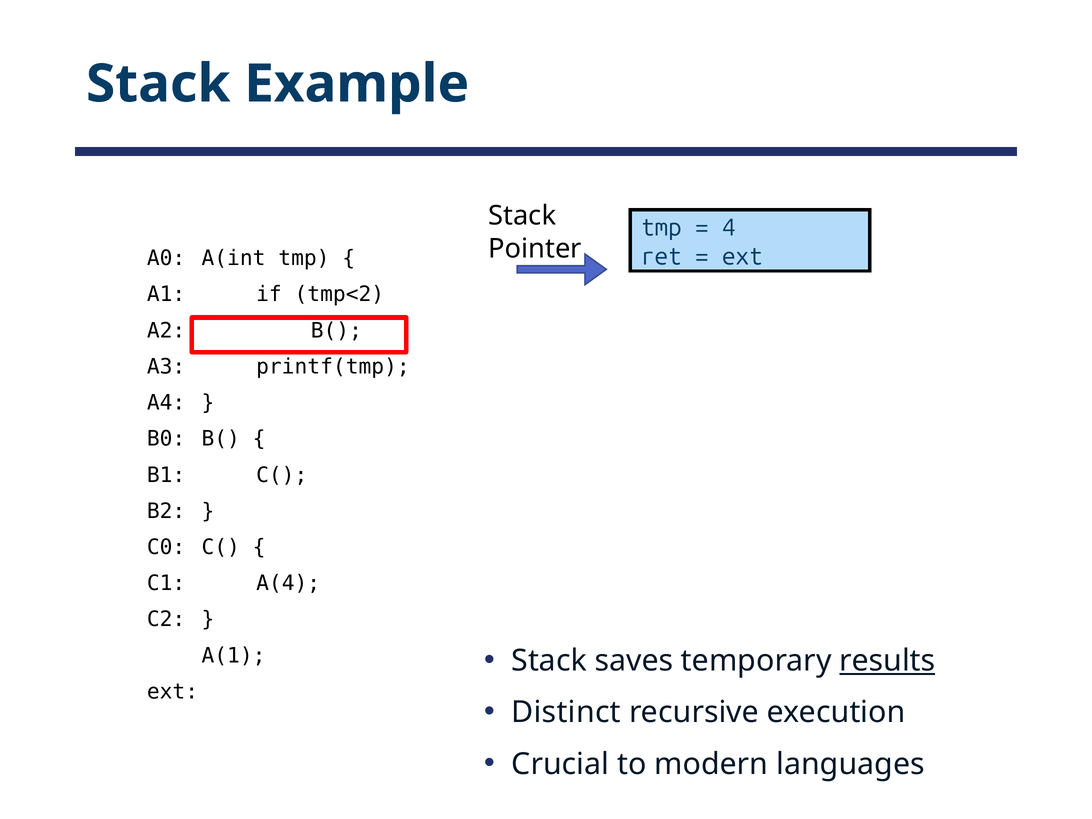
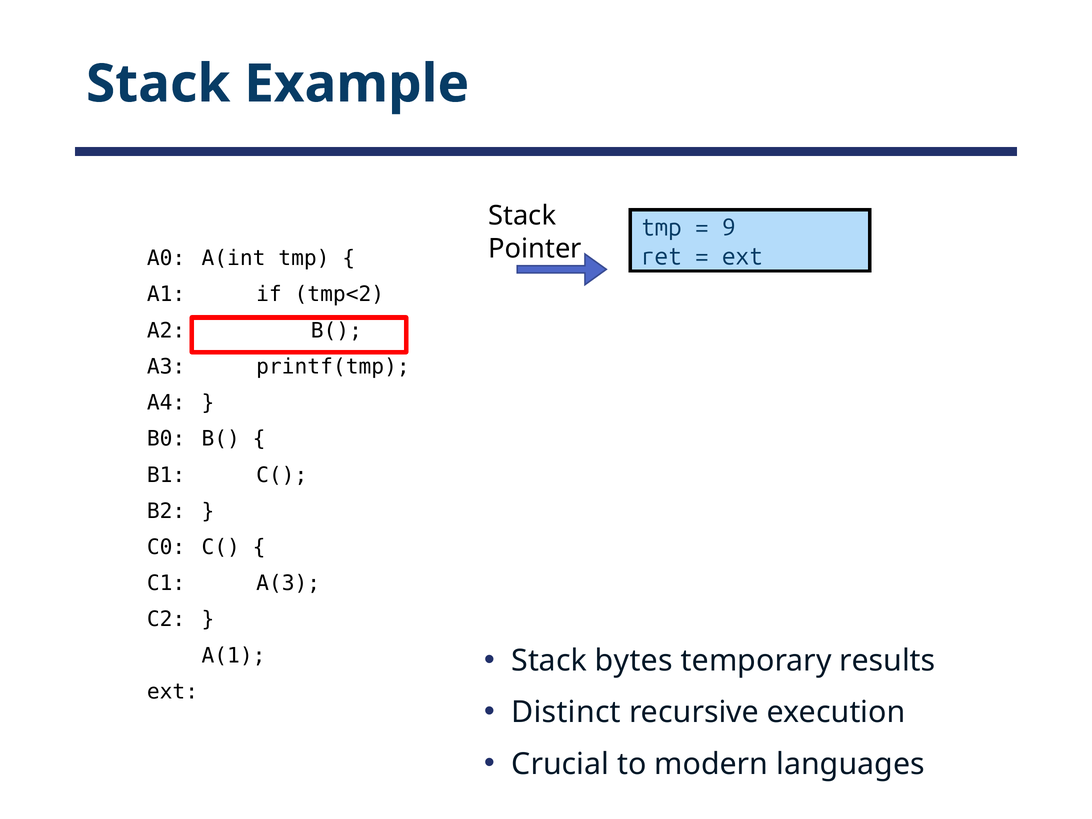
4: 4 -> 9 (729, 228)
A(4: A(4 -> A(3 (288, 583)
saves: saves -> bytes (634, 661)
results underline: present -> none (887, 661)
